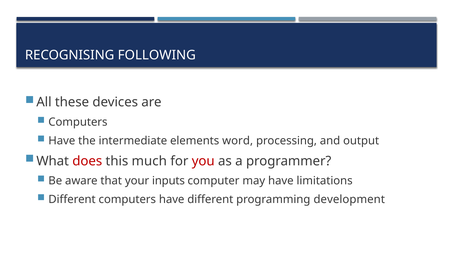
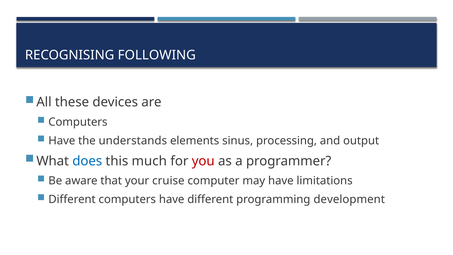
intermediate: intermediate -> understands (133, 141)
word: word -> sinus (238, 141)
does colour: red -> blue (87, 161)
inputs: inputs -> cruise (168, 181)
